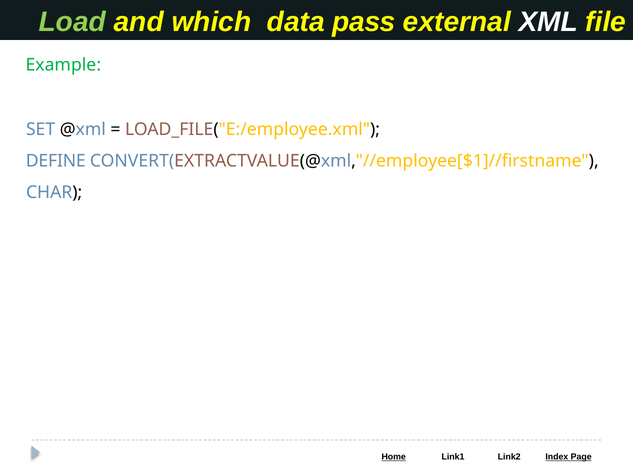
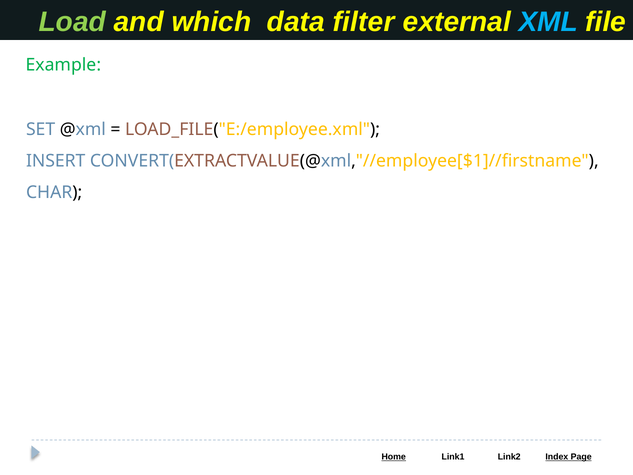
pass: pass -> filter (364, 22)
XML colour: white -> light blue (548, 22)
DEFINE: DEFINE -> INSERT (56, 161)
